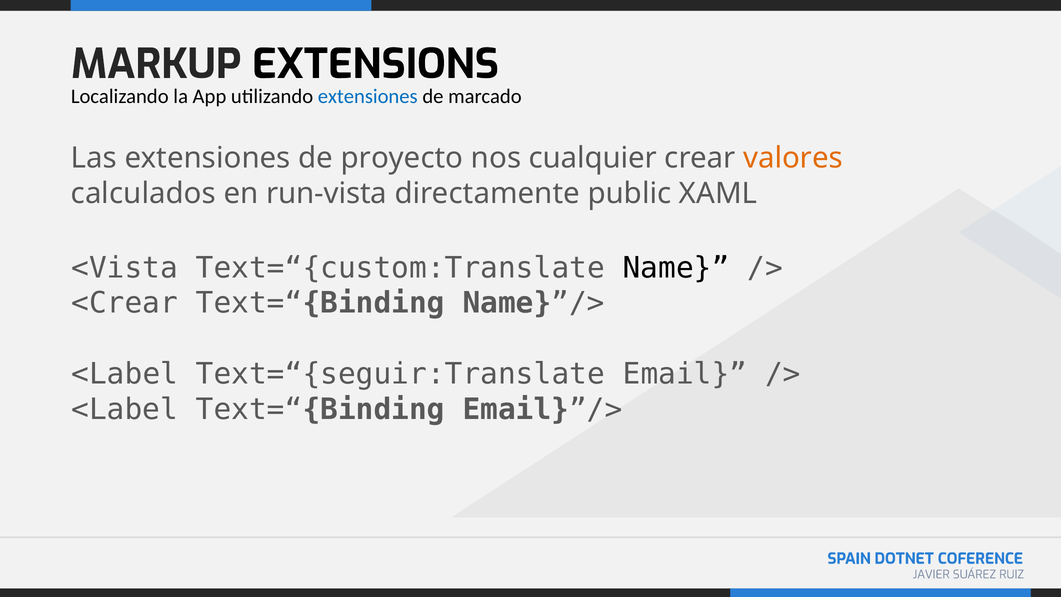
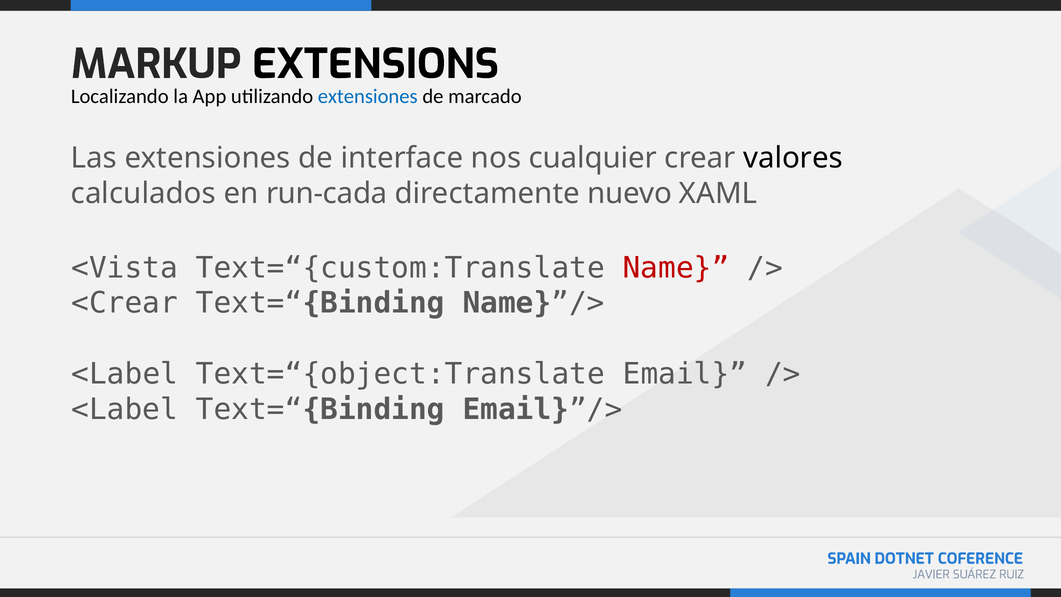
proyecto: proyecto -> interface (402, 158)
valores colour: orange -> black (793, 158)
run-vista: run-vista -> run-cada (327, 193)
public: public -> nuevo (630, 193)
Name colour: black -> red (676, 268)
Text=“{seguir:Translate: Text=“{seguir:Translate -> Text=“{object:Translate (400, 374)
